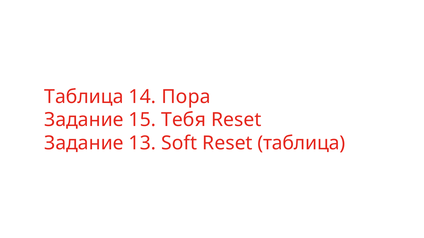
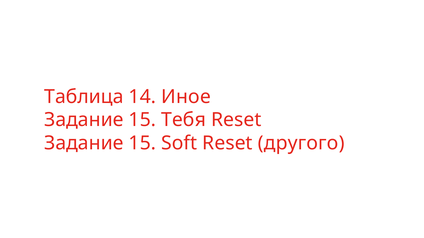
Пора: Пора -> Иное (186, 97)
13: 13 -> 15 (142, 143)
Reset таблица: таблица -> другого (301, 143)
